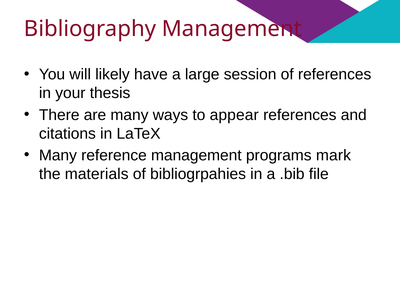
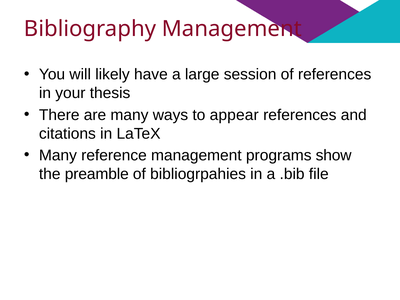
mark: mark -> show (334, 155)
materials: materials -> preamble (97, 174)
